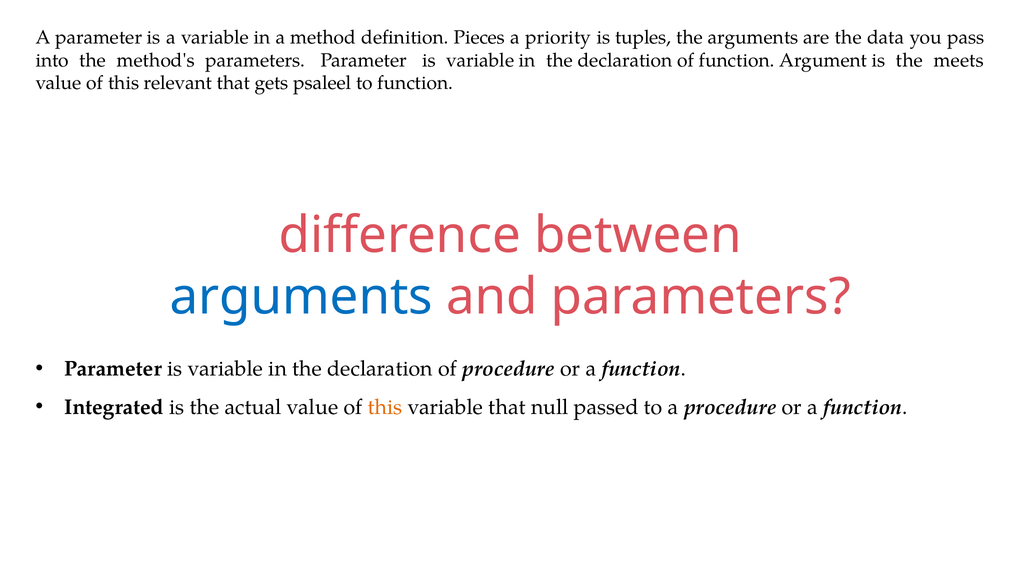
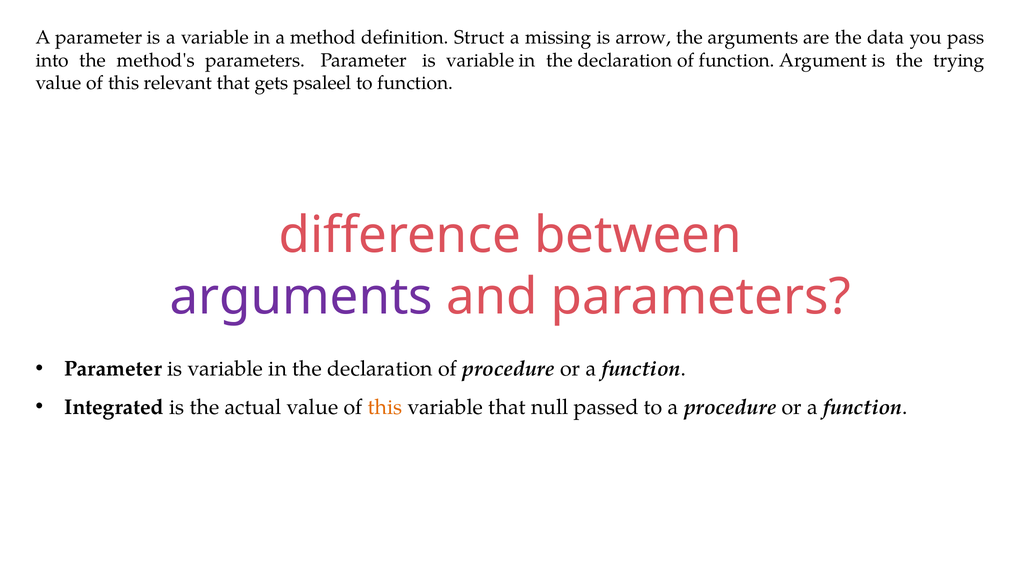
Pieces: Pieces -> Struct (479, 37)
priority: priority -> missing (558, 37)
tuples: tuples -> arrow (643, 37)
meets: meets -> trying (959, 60)
arguments colour: blue -> purple (301, 297)
